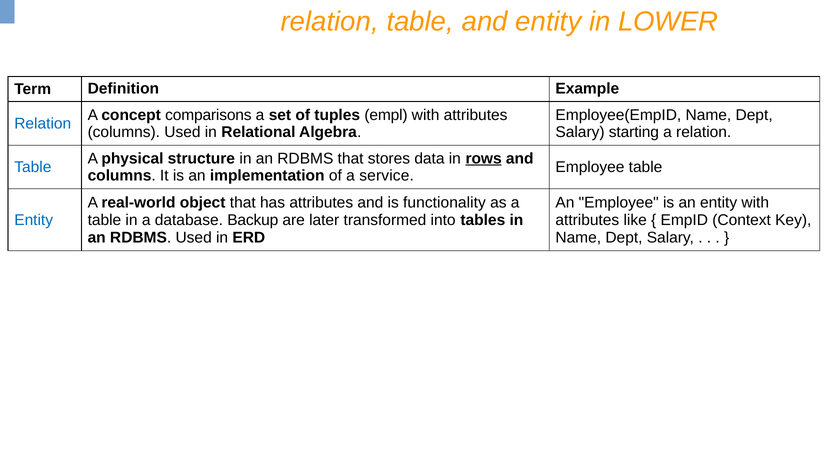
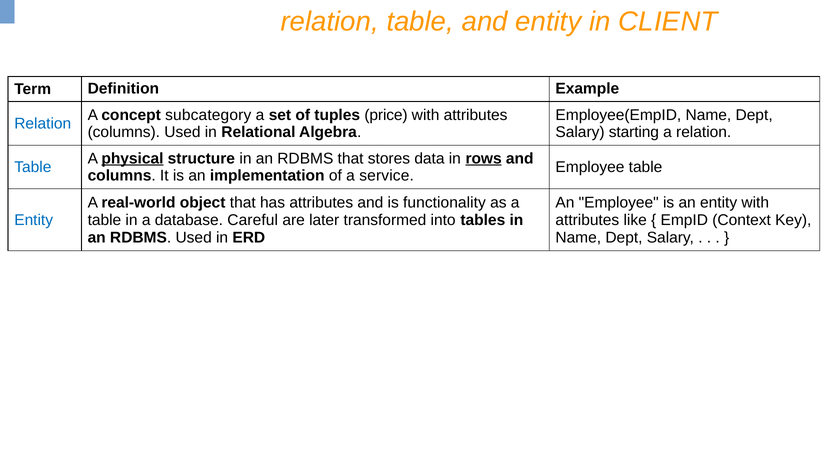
LOWER: LOWER -> CLIENT (668, 22)
comparisons: comparisons -> subcategory (208, 115)
empl: empl -> price (386, 115)
physical underline: none -> present (132, 158)
Backup: Backup -> Careful (253, 220)
